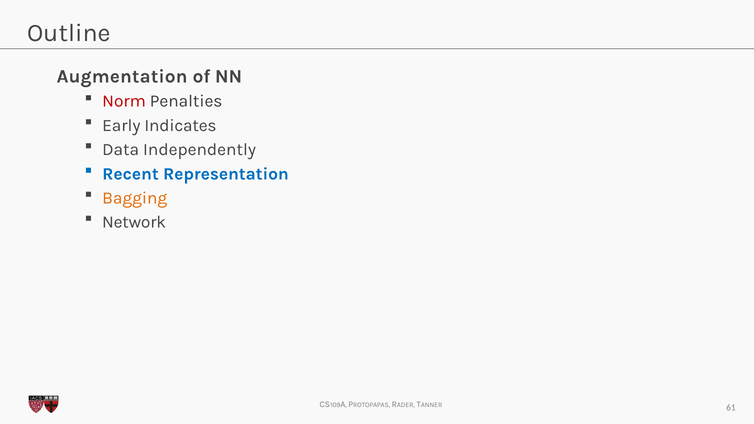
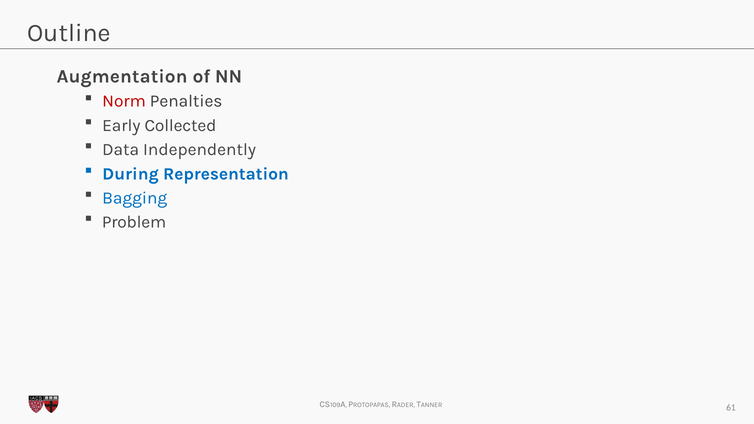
Indicates: Indicates -> Collected (180, 125)
Recent: Recent -> During (130, 174)
Bagging colour: orange -> blue (135, 198)
Network: Network -> Problem (134, 222)
